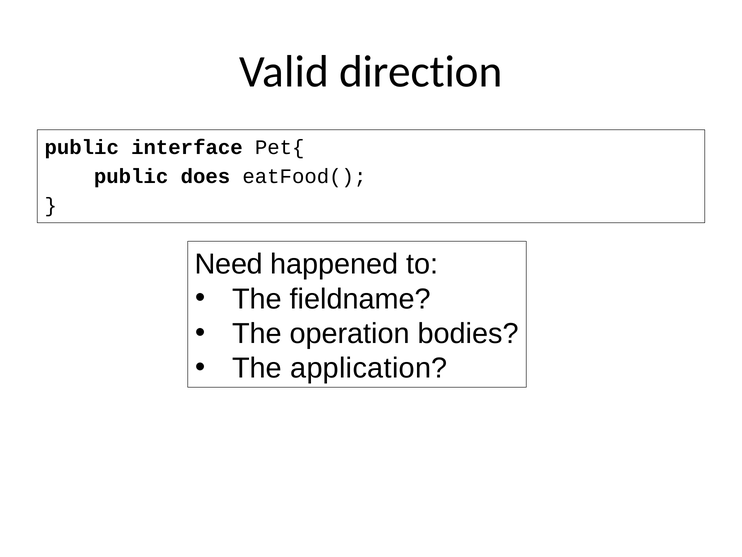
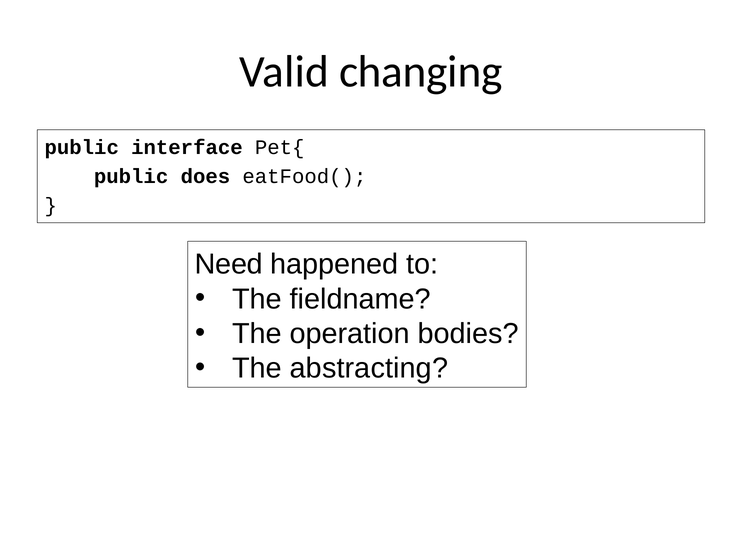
direction: direction -> changing (421, 72)
application: application -> abstracting (369, 368)
